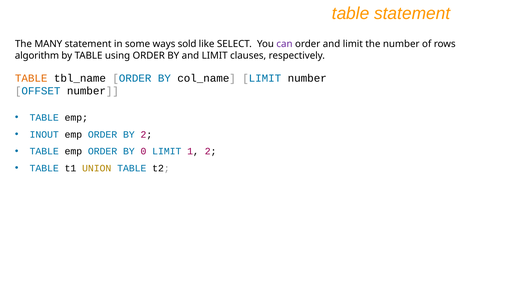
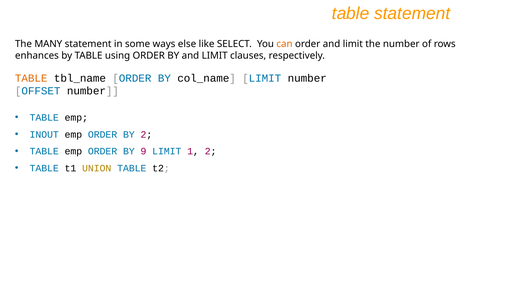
sold: sold -> else (187, 44)
can colour: purple -> orange (284, 44)
algorithm: algorithm -> enhances (37, 56)
0: 0 -> 9 (143, 151)
